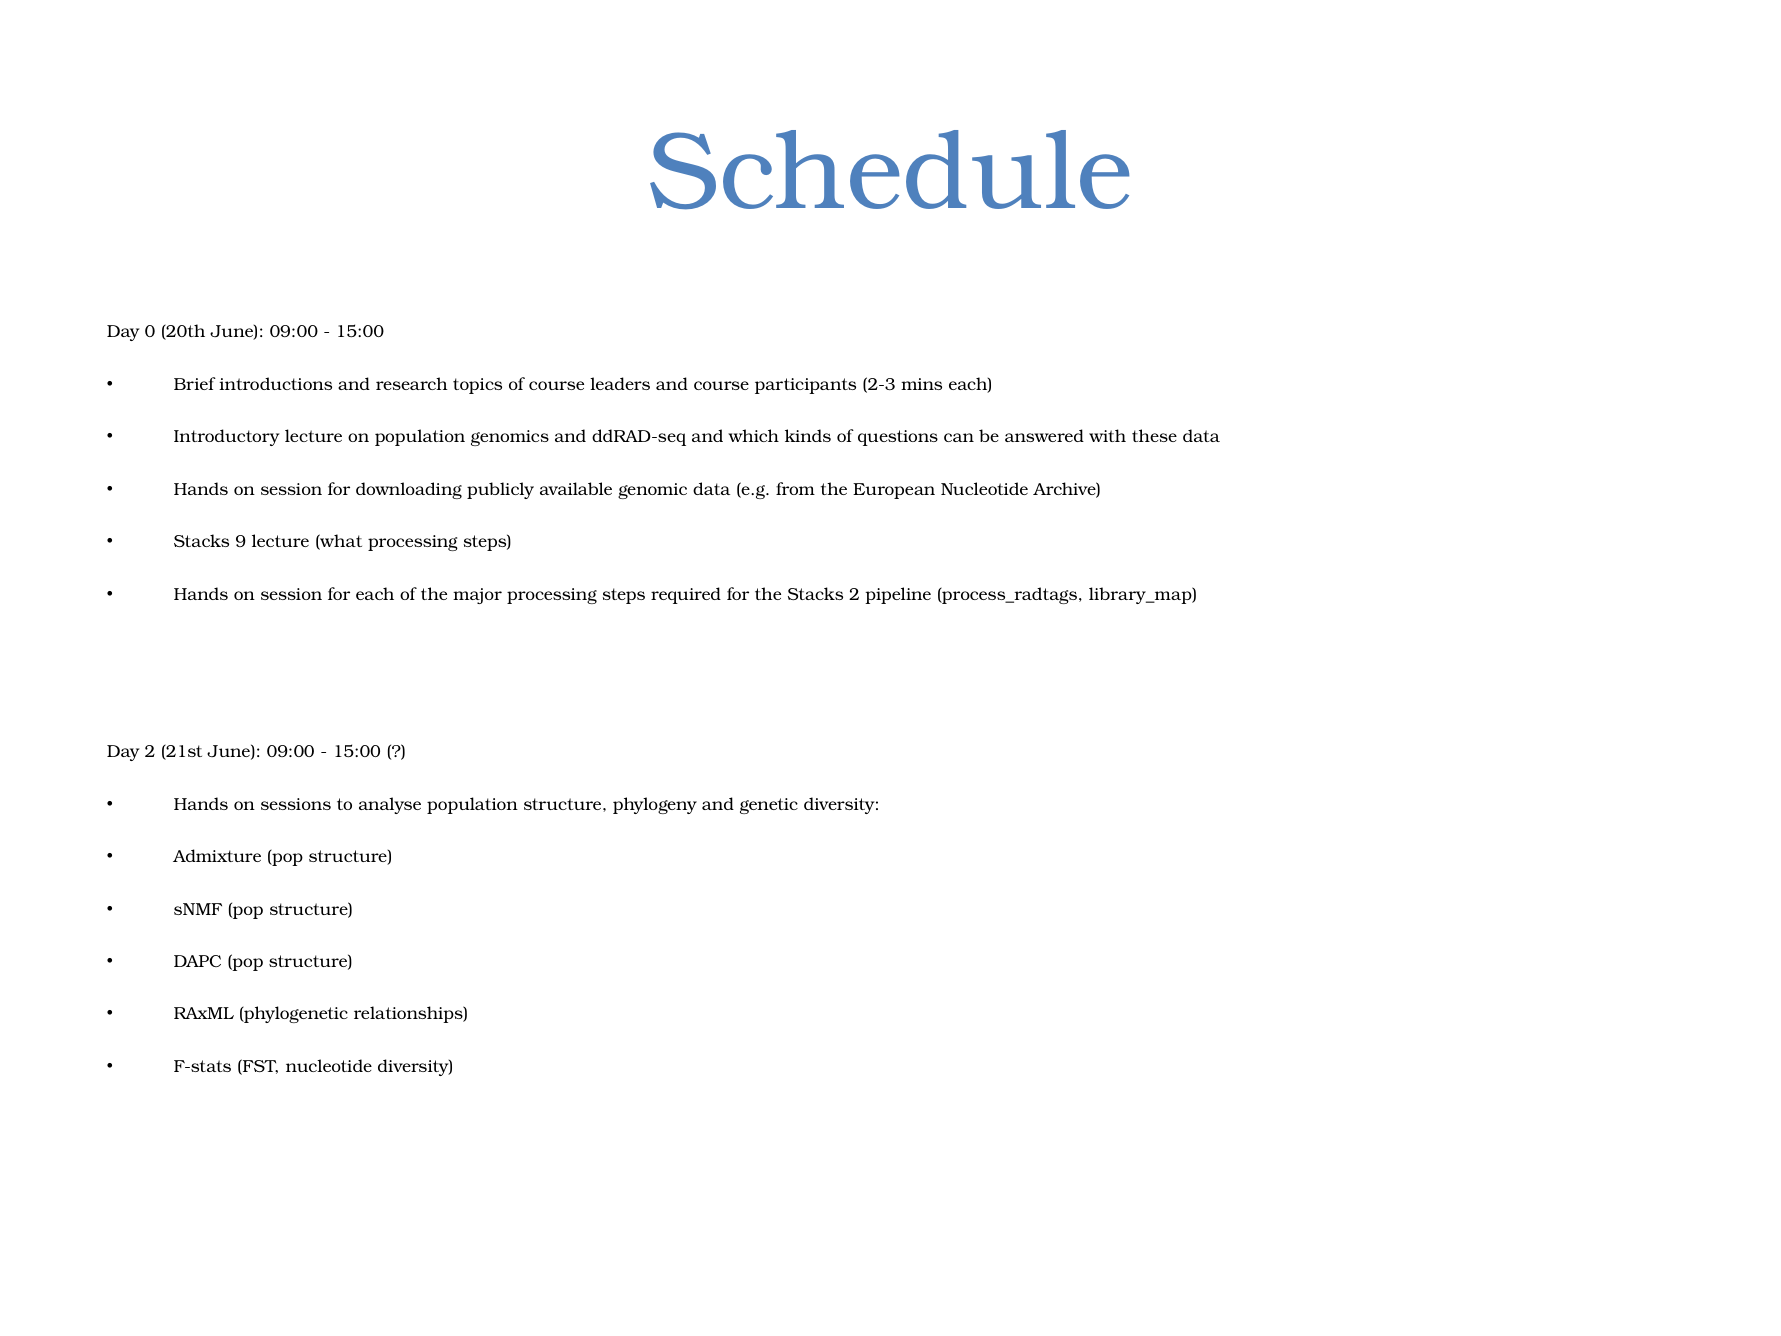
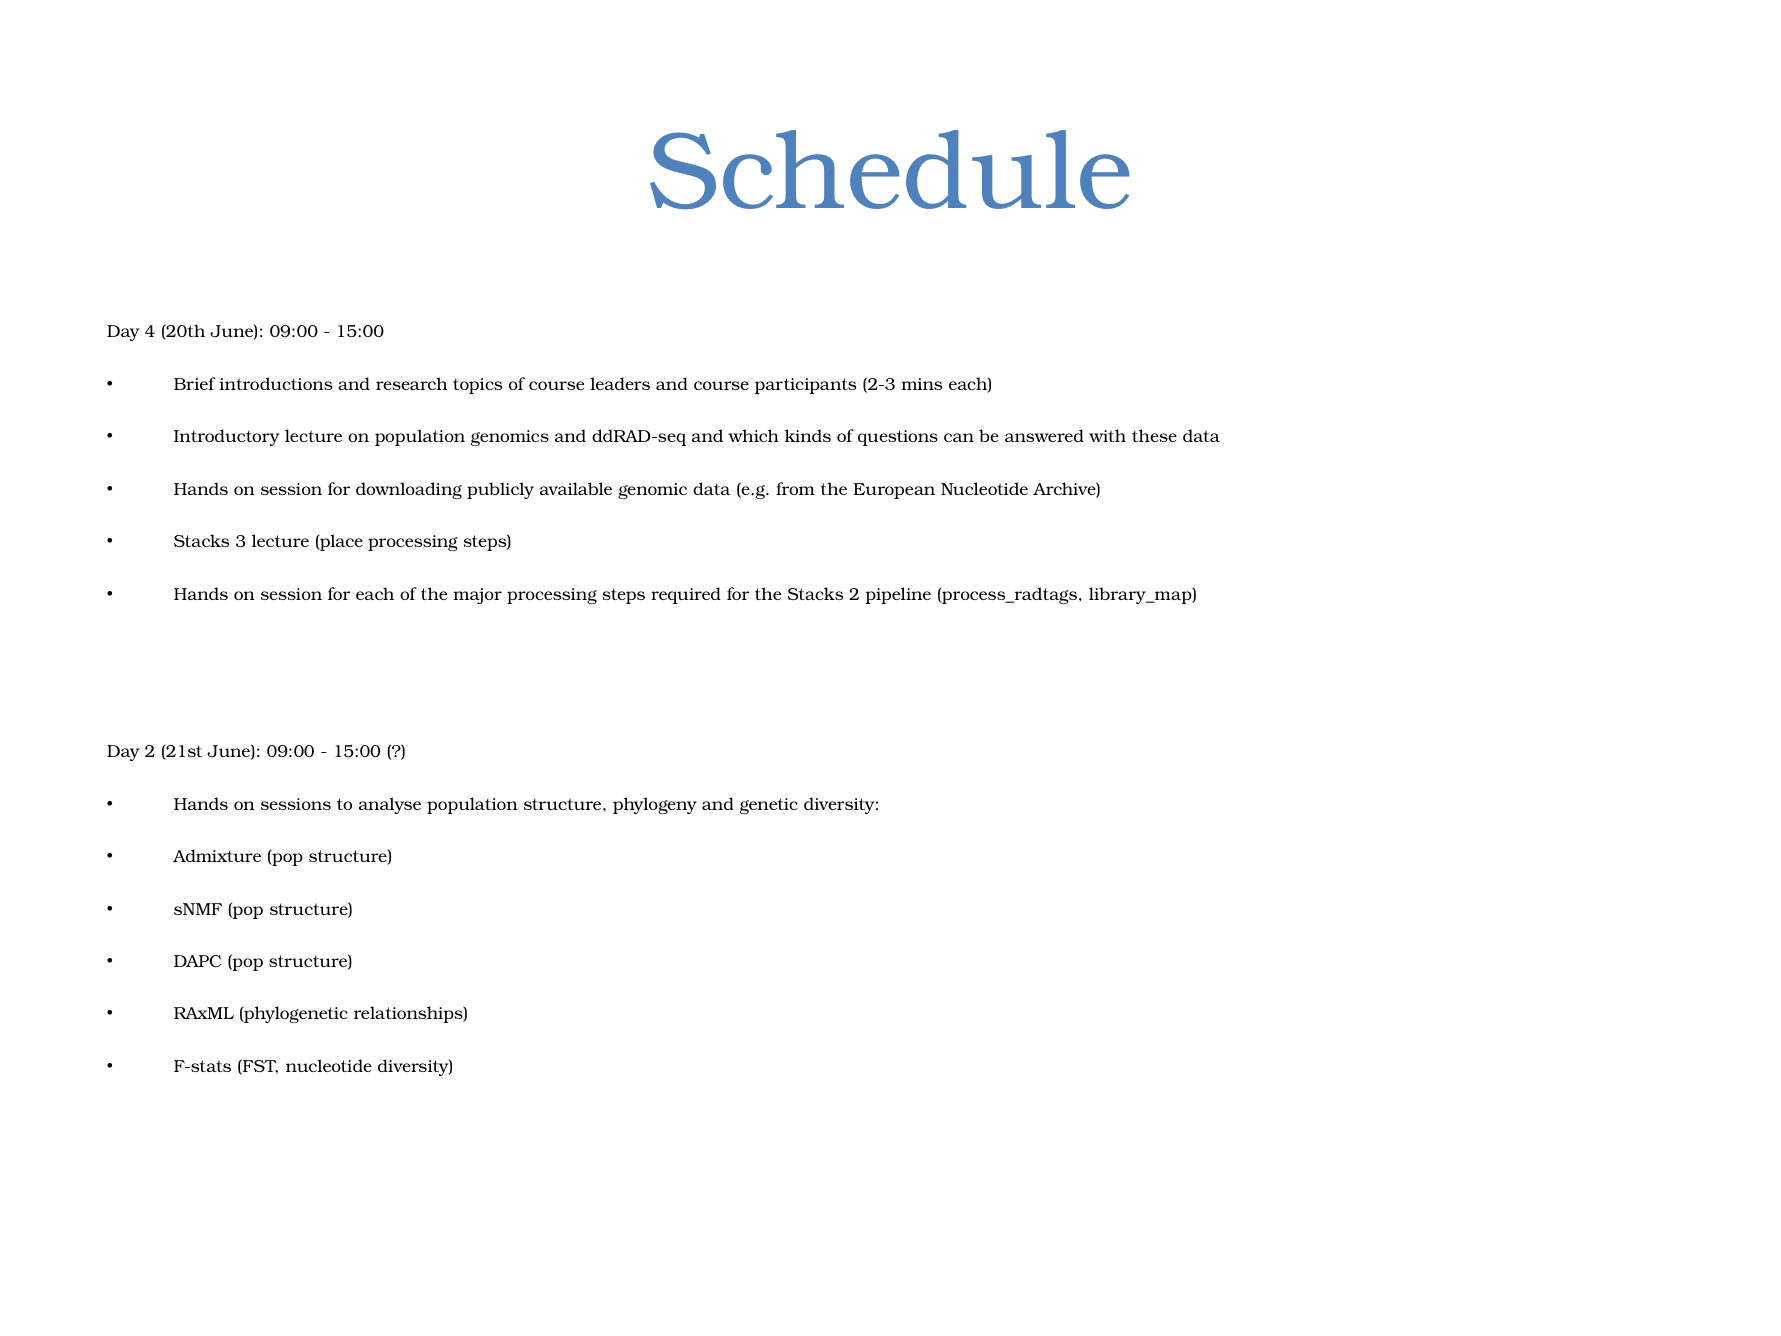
0: 0 -> 4 (150, 332)
9: 9 -> 3 (241, 542)
what: what -> place (339, 542)
